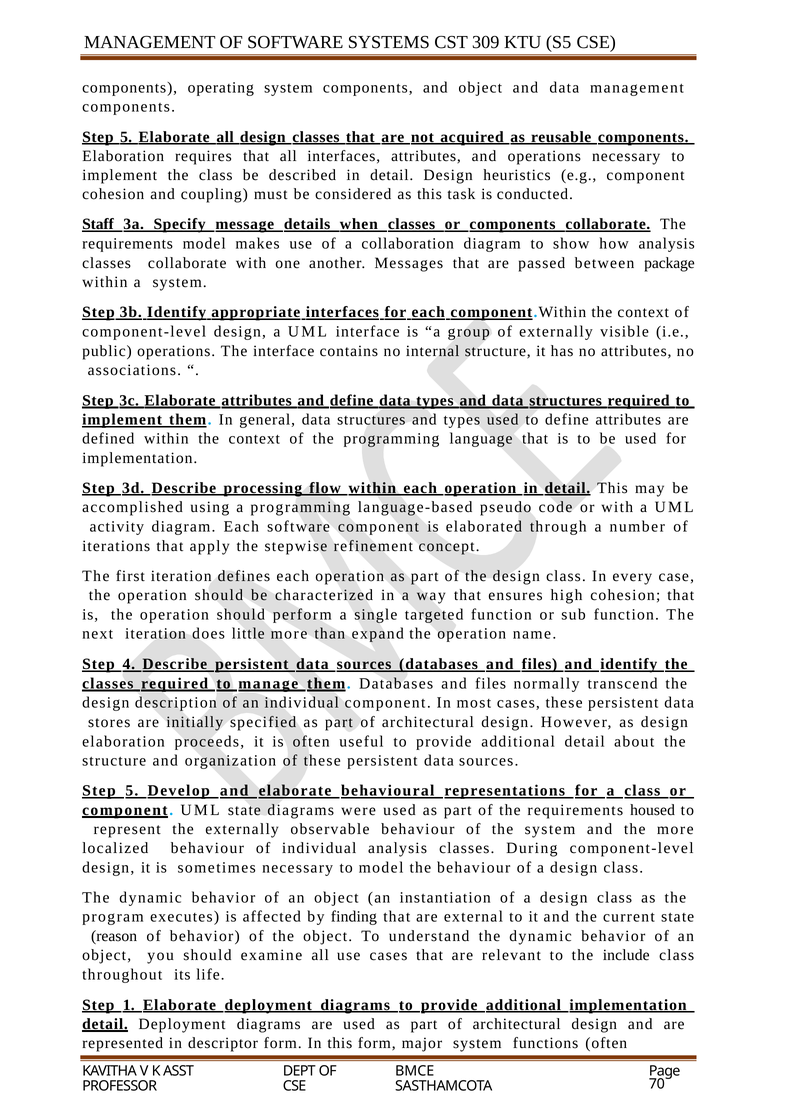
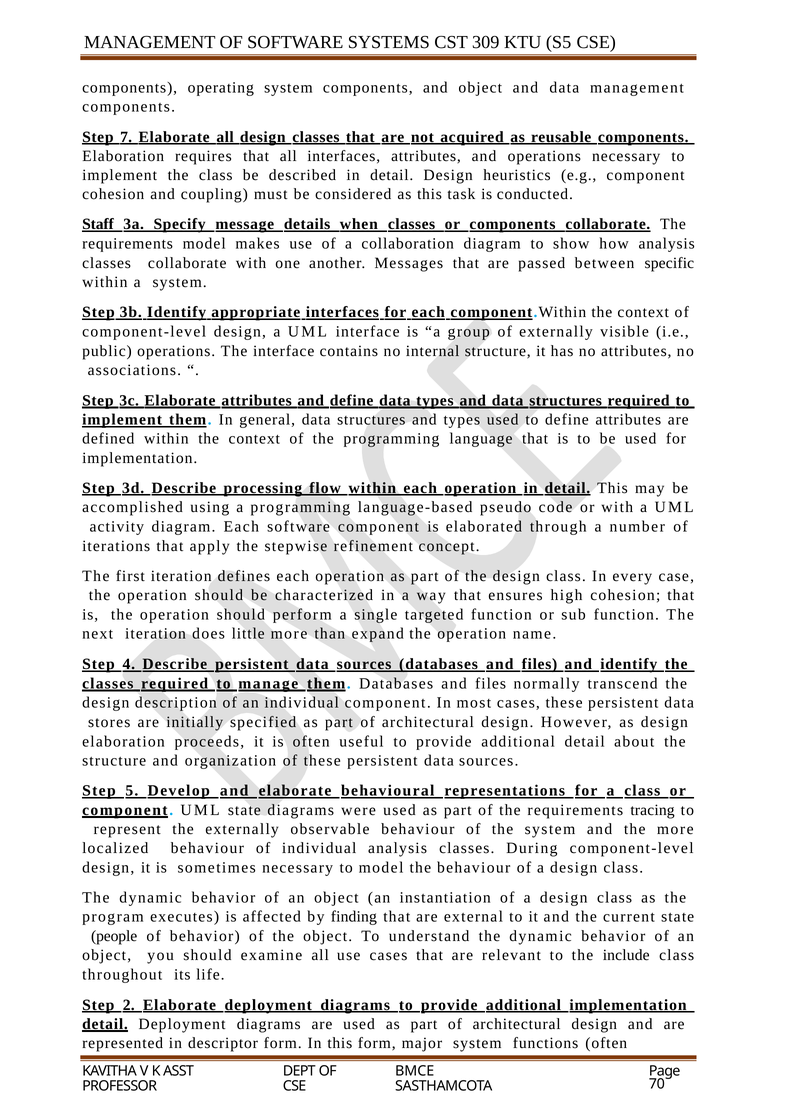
5: 5 -> 7 (126, 137)
package: package -> specific (669, 263)
housed: housed -> tracing (653, 810)
reason: reason -> people (114, 936)
1: 1 -> 2 (129, 1005)
